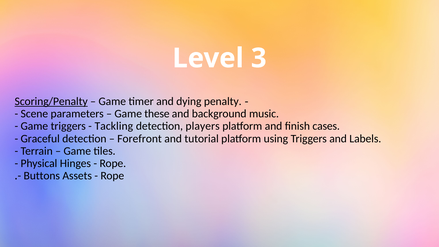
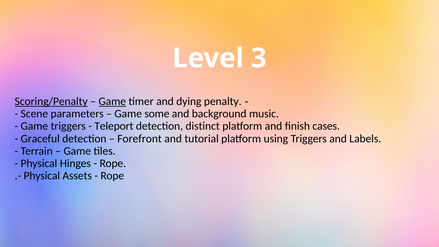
Game underline: none -> present (112, 102)
these: these -> some (157, 114)
Tackling: Tackling -> Teleport (114, 126)
players: players -> distinct (203, 126)
Buttons: Buttons -> Physical (42, 176)
